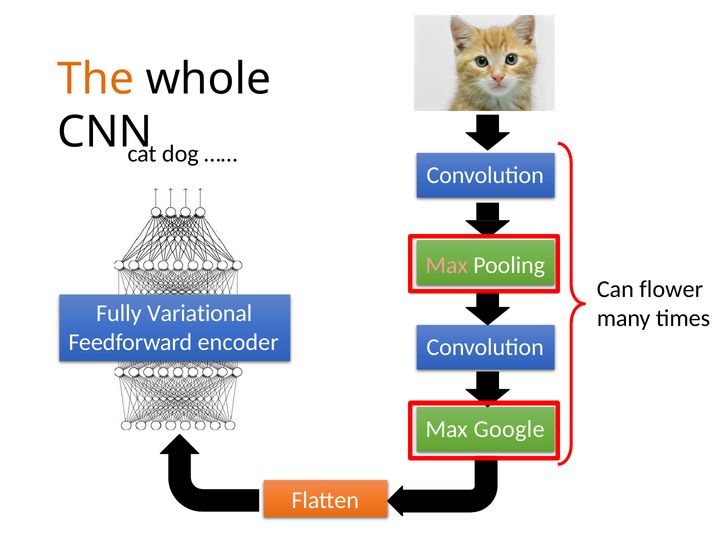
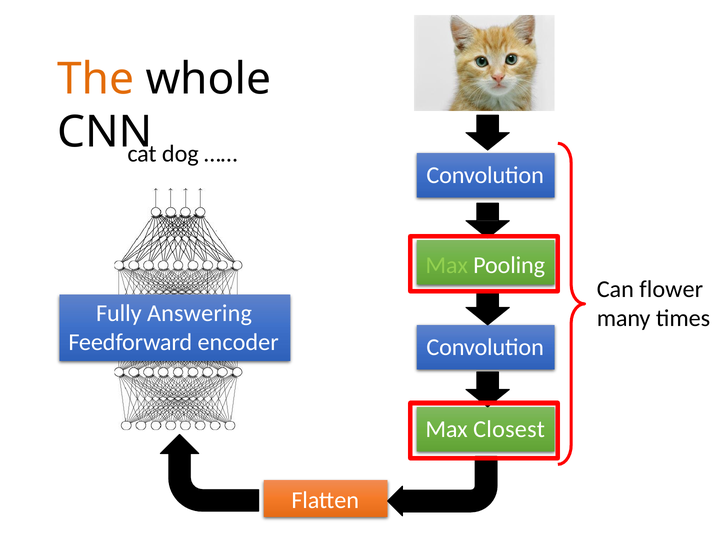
Max colour: pink -> light green (447, 265)
Variational: Variational -> Answering (200, 314)
Google: Google -> Closest (509, 430)
